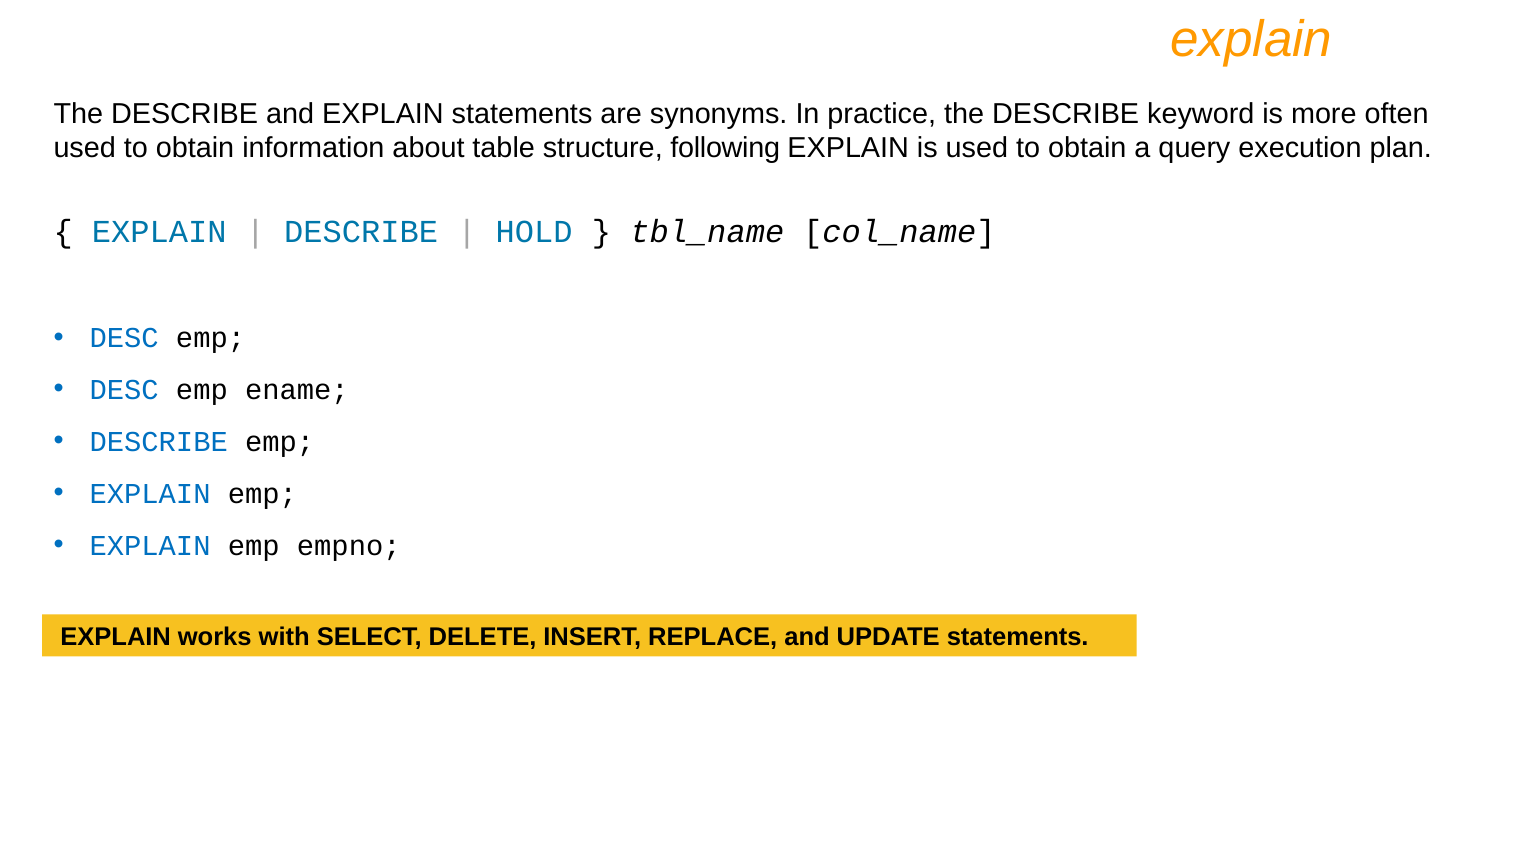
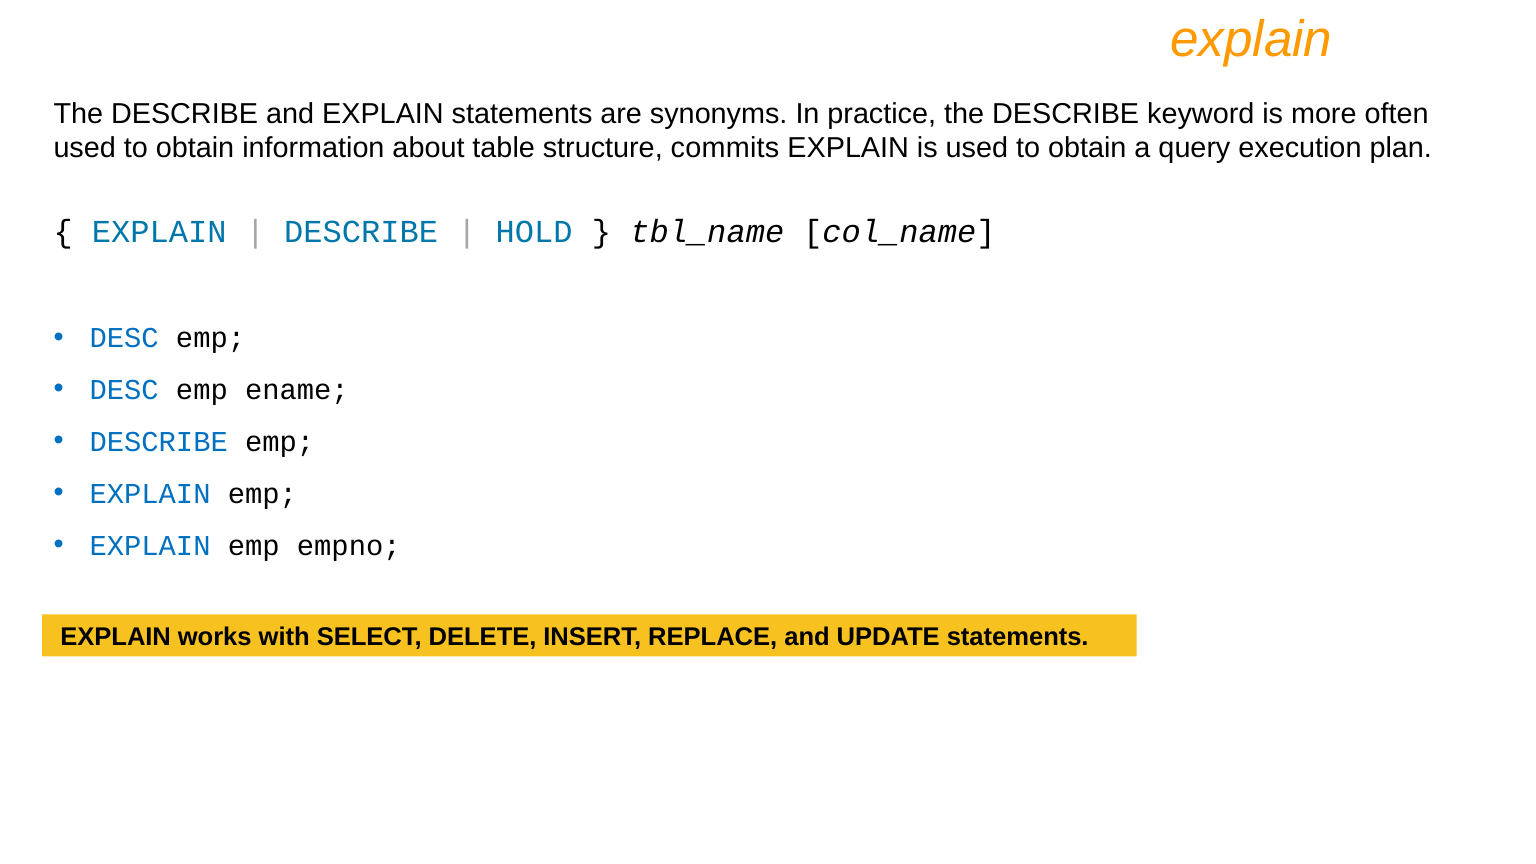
following: following -> commits (725, 148)
